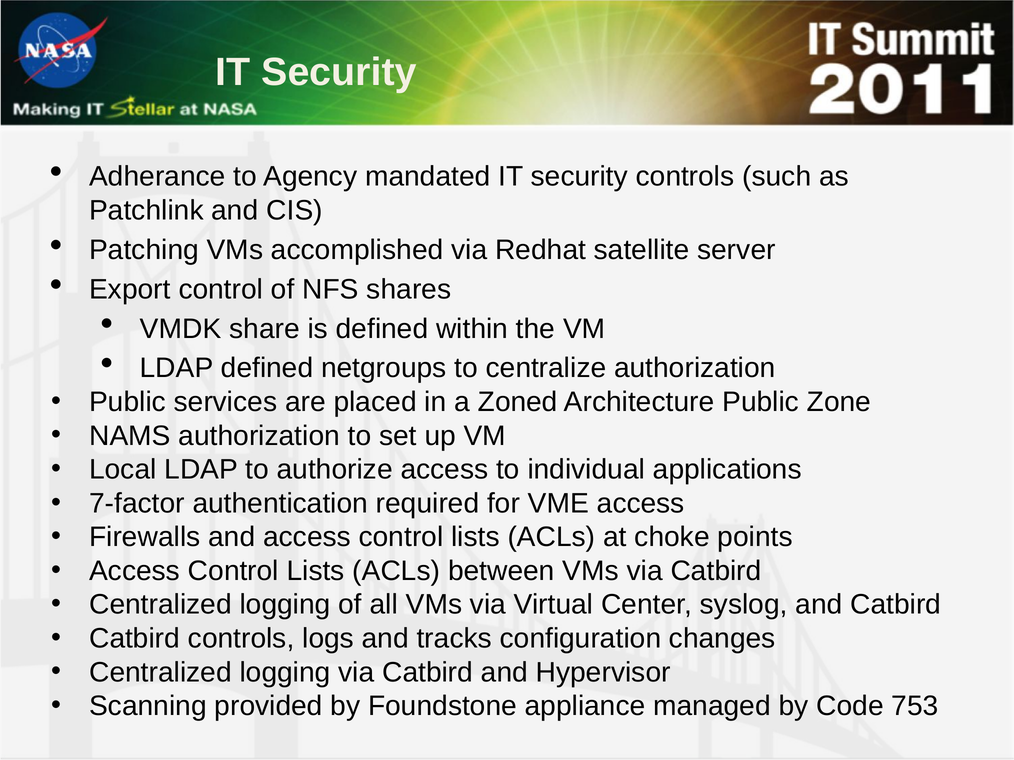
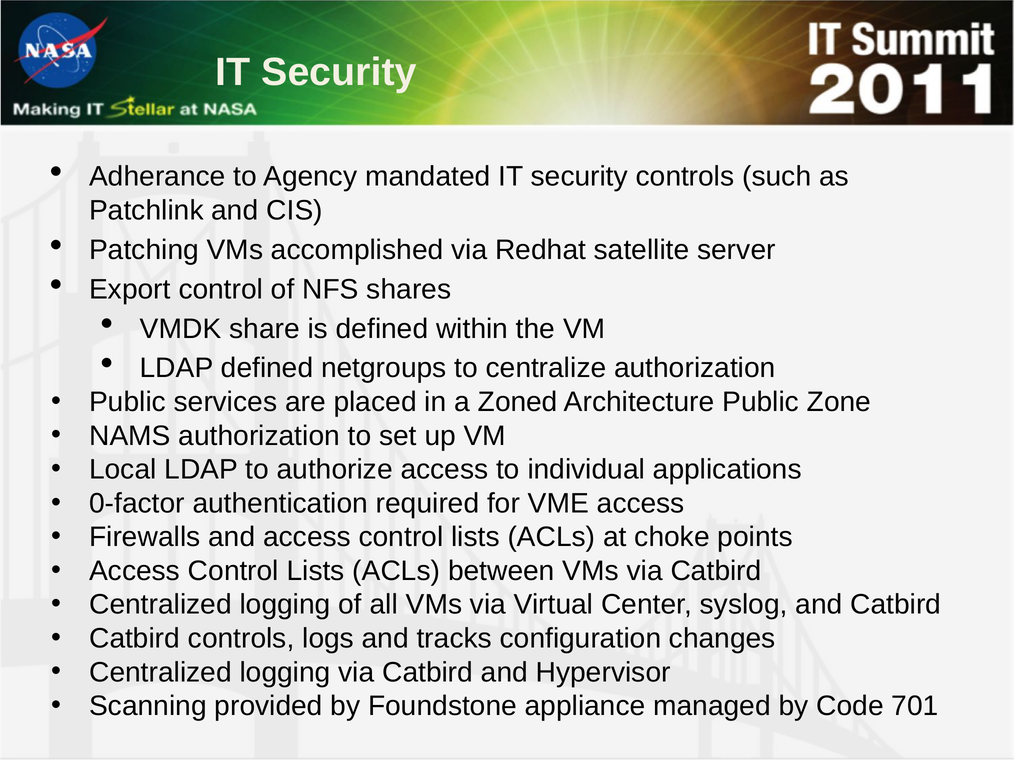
7-factor: 7-factor -> 0-factor (137, 504)
753: 753 -> 701 (915, 707)
